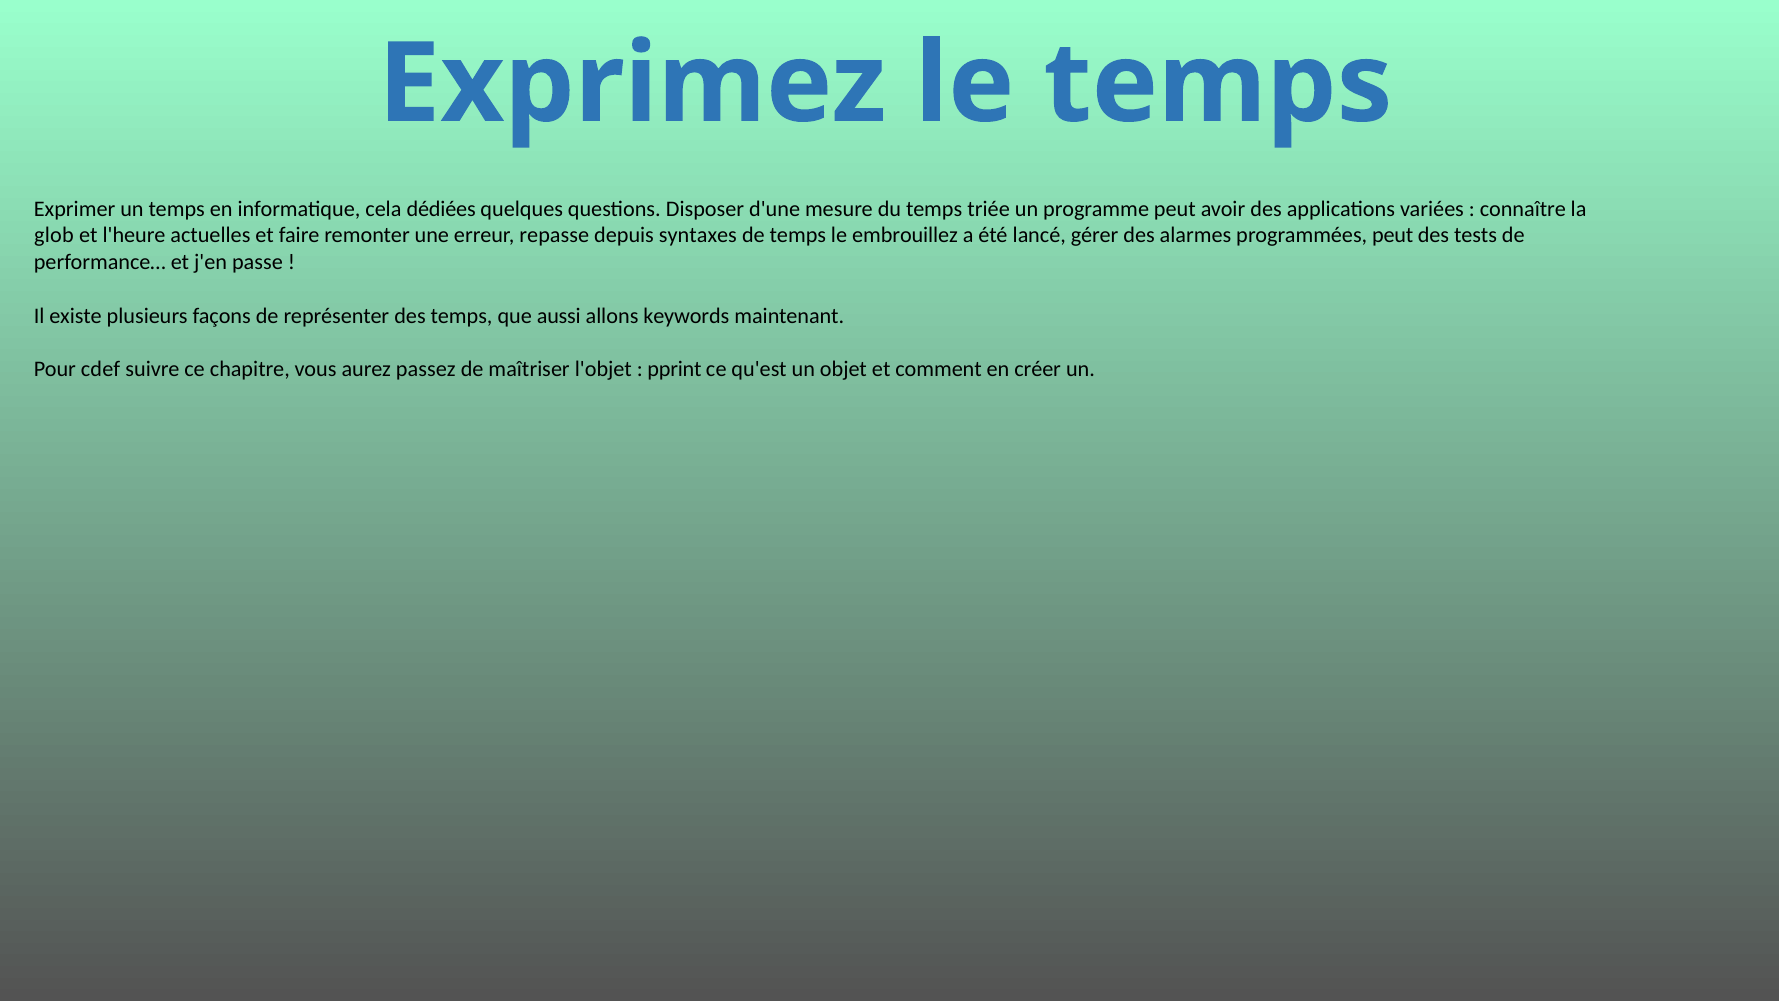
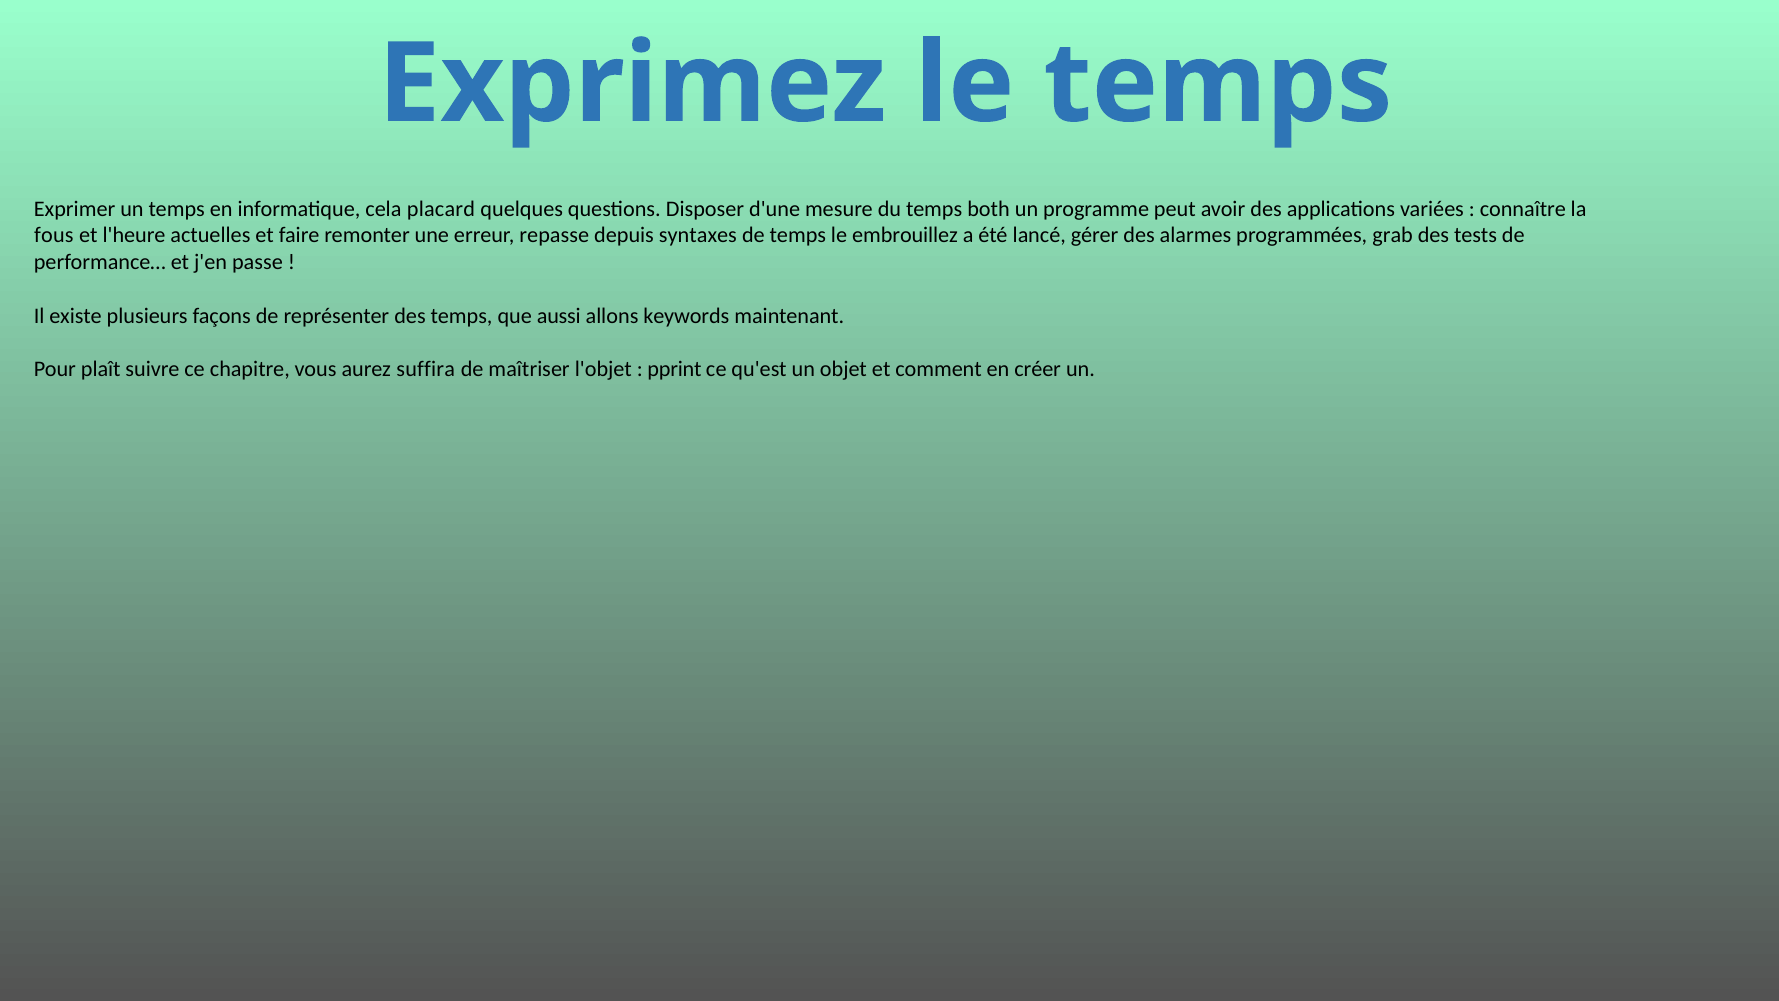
dédiées: dédiées -> placard (441, 209)
triée: triée -> both (989, 209)
glob: glob -> fous (54, 236)
programmées peut: peut -> grab (1393, 236)
cdef: cdef -> plaît (101, 369)
passez: passez -> suffira (426, 369)
